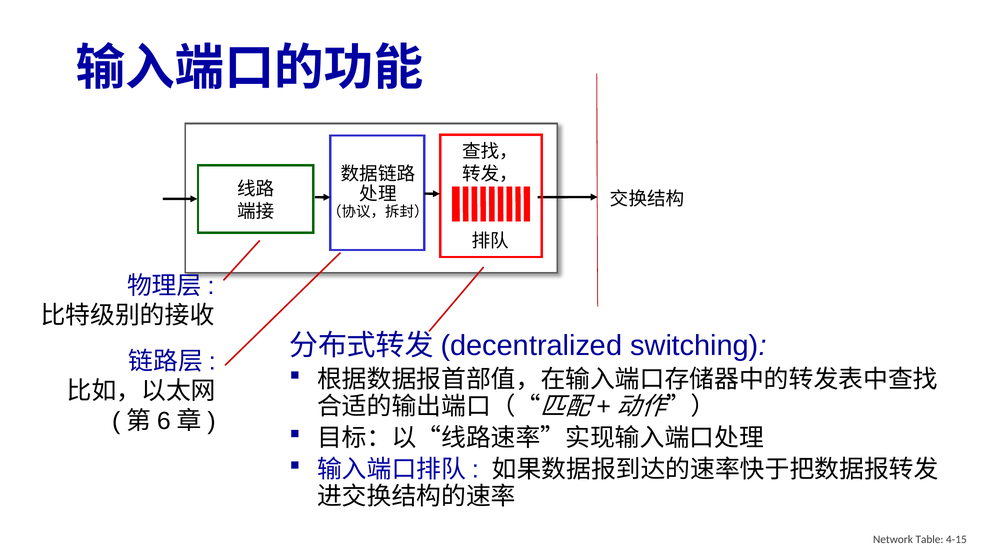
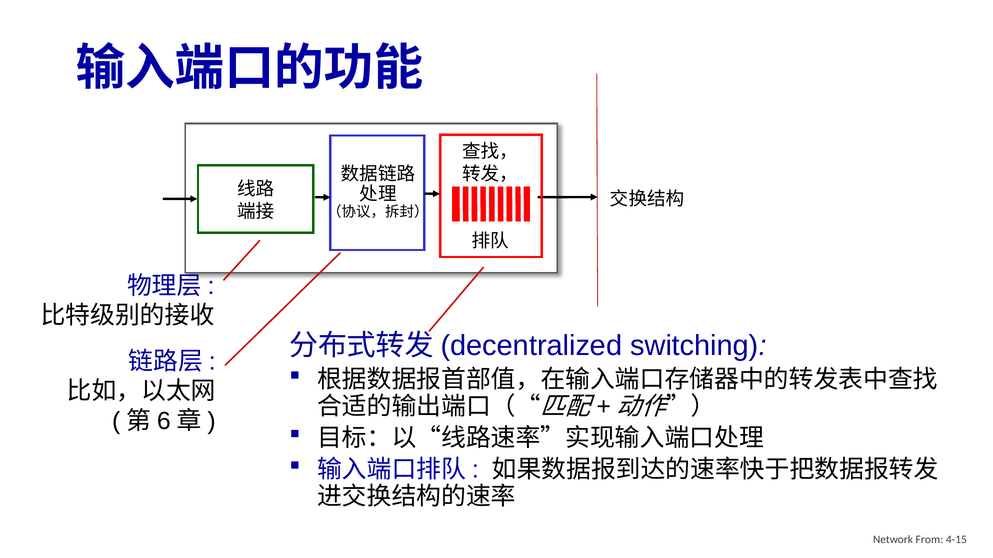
Table: Table -> From (929, 540)
